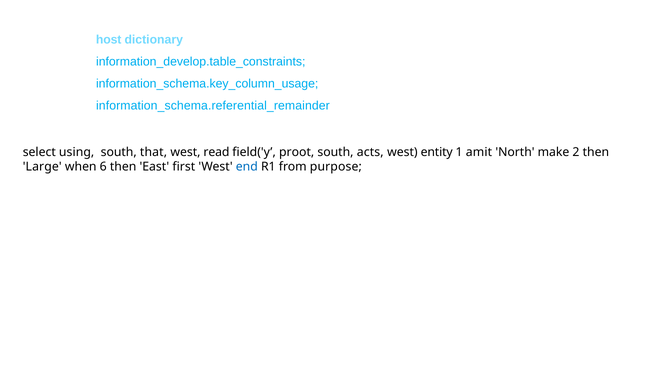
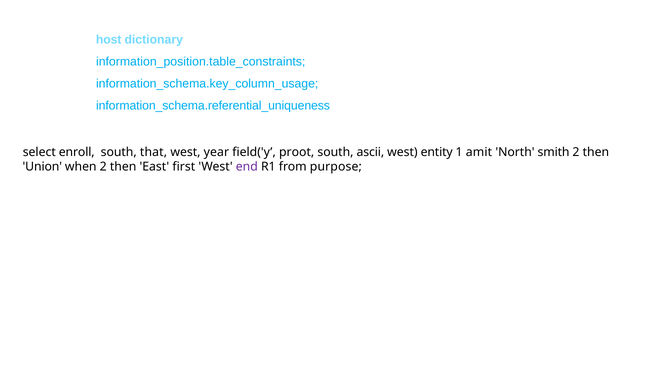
information_develop.table_constraints: information_develop.table_constraints -> information_position.table_constraints (201, 62)
information_schema.referential_remainder: information_schema.referential_remainder -> information_schema.referential_uniqueness (213, 106)
using: using -> enroll (77, 152)
read: read -> year (216, 152)
acts: acts -> ascii (370, 152)
make: make -> smith (554, 152)
Large: Large -> Union (42, 167)
when 6: 6 -> 2 (103, 167)
end colour: blue -> purple (247, 167)
